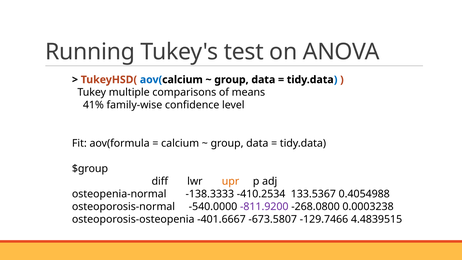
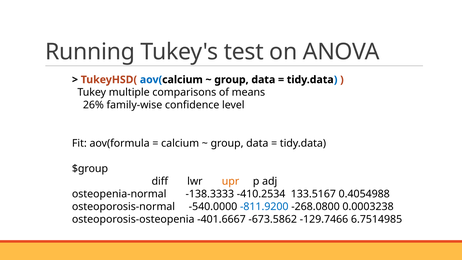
41%: 41% -> 26% (93, 105)
133.5367: 133.5367 -> 133.5167 (313, 194)
-811.9200 colour: purple -> blue (264, 207)
-673.5807: -673.5807 -> -673.5862 (273, 219)
4.4839515: 4.4839515 -> 6.7514985 (377, 219)
